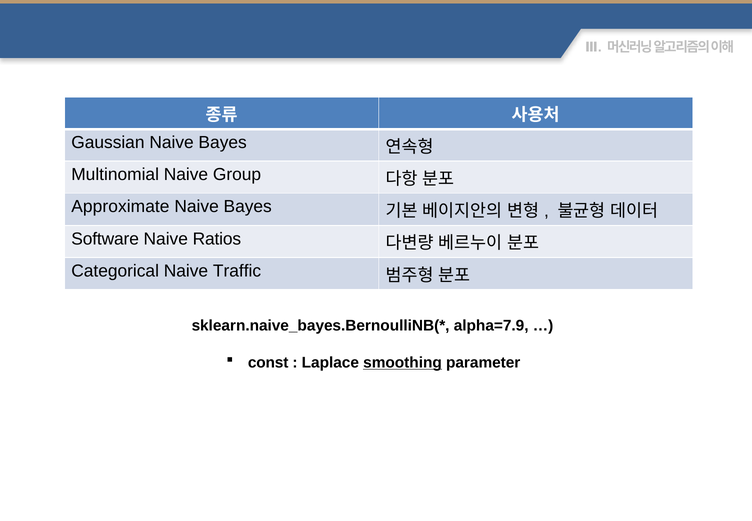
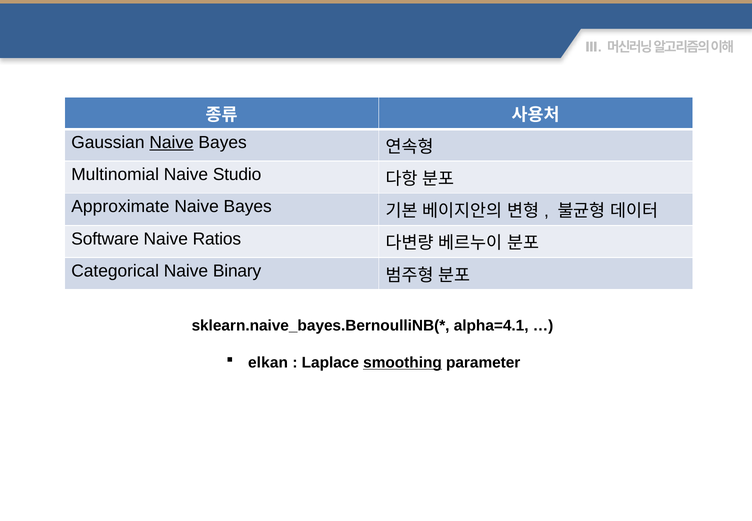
Naive underline: none -> present (172, 142)
Group: Group -> Studio (237, 175)
Traffic: Traffic -> Binary (237, 271)
alpha=7.9: alpha=7.9 -> alpha=4.1 (491, 325)
const: const -> elkan (268, 362)
